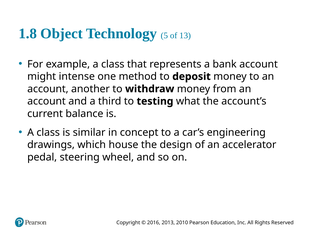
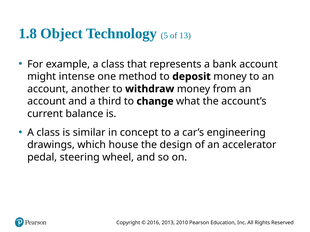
testing: testing -> change (155, 101)
